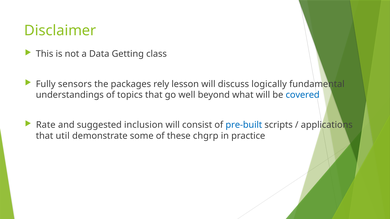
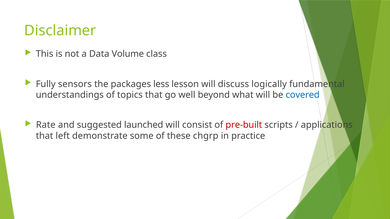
Getting: Getting -> Volume (128, 54)
rely: rely -> less (161, 84)
inclusion: inclusion -> launched (144, 125)
pre-built colour: blue -> red (244, 125)
util: util -> left (63, 136)
